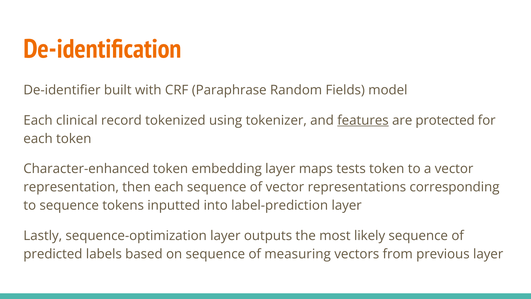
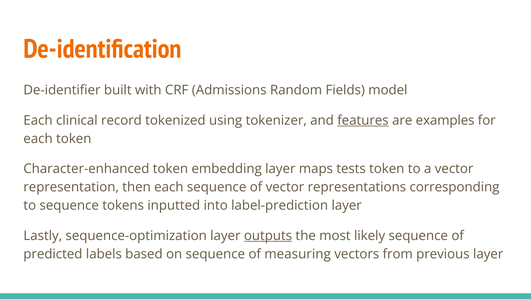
Paraphrase: Paraphrase -> Admissions (229, 90)
protected: protected -> examples (445, 120)
outputs underline: none -> present (268, 235)
